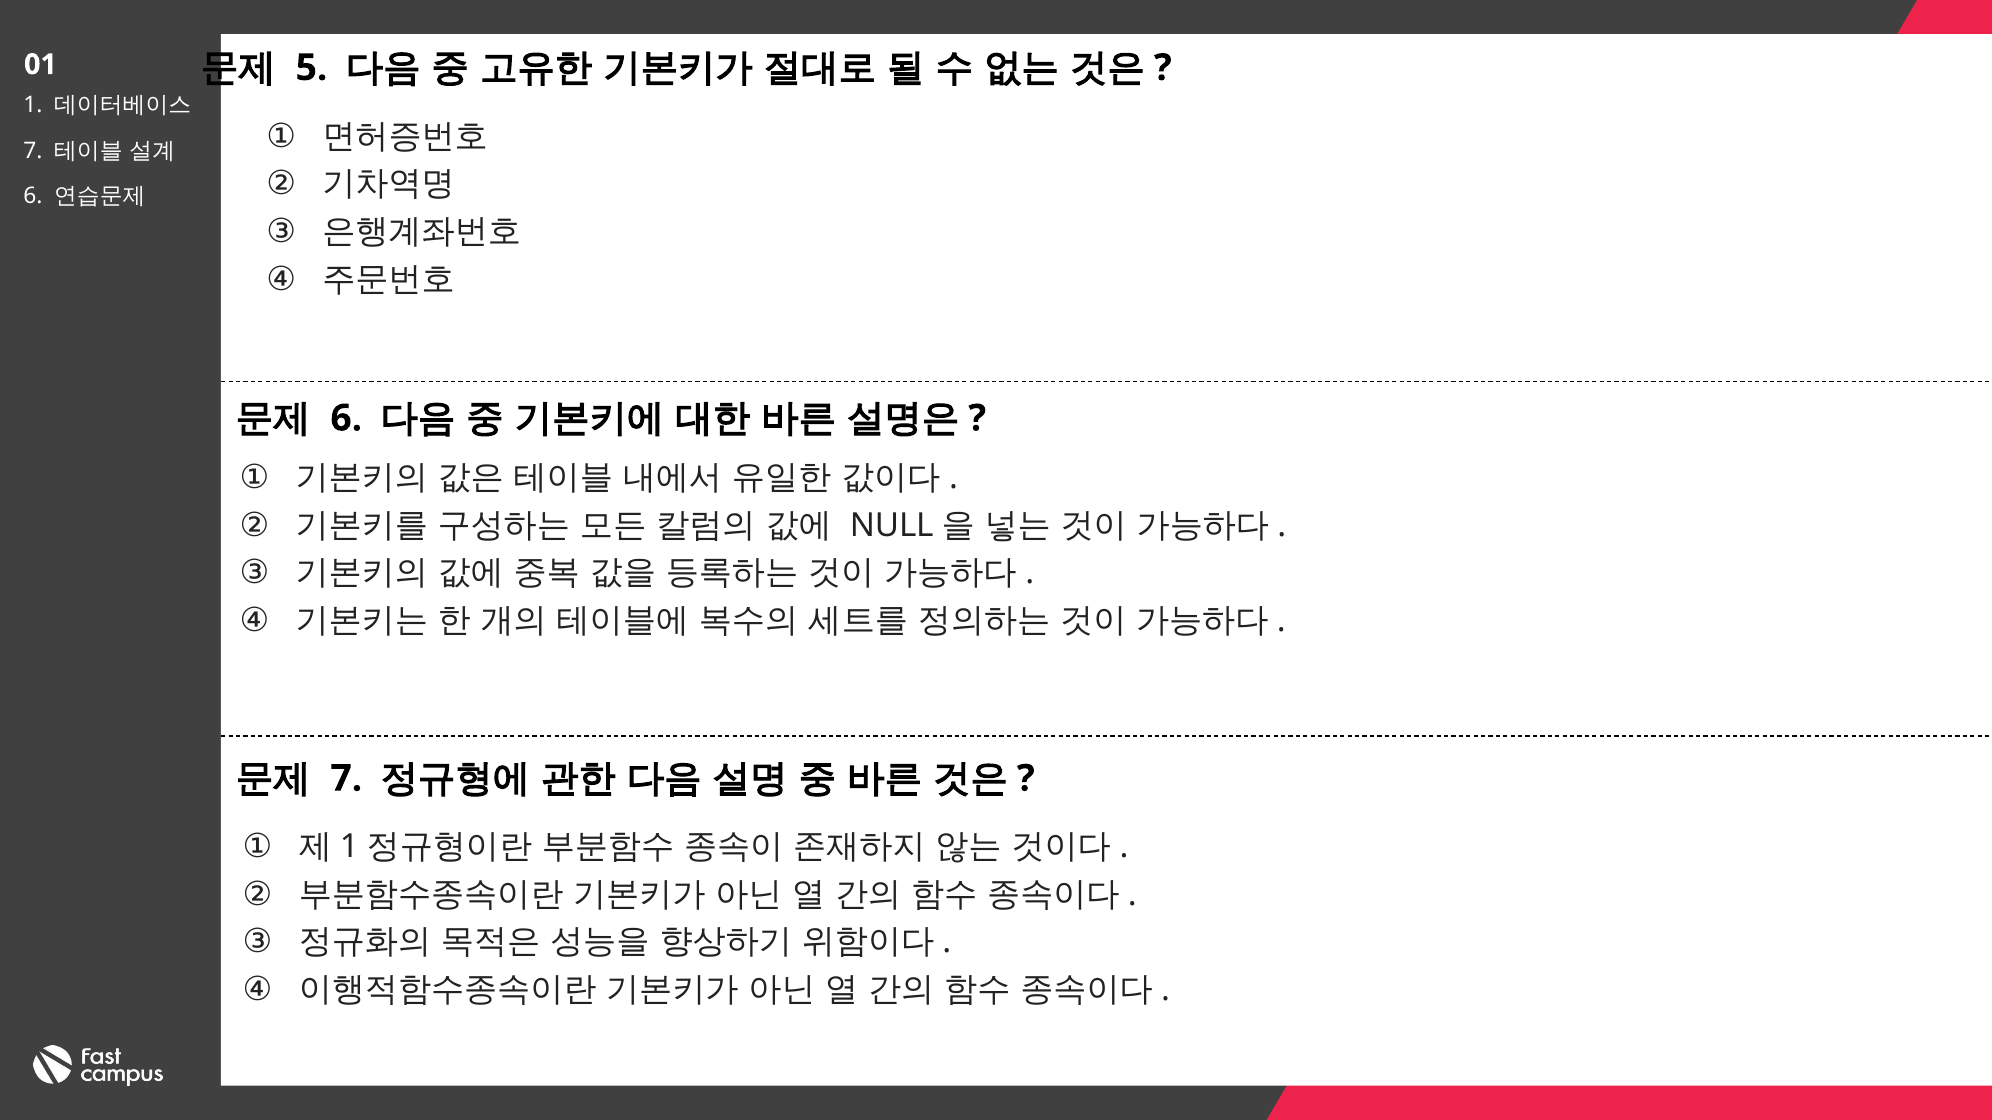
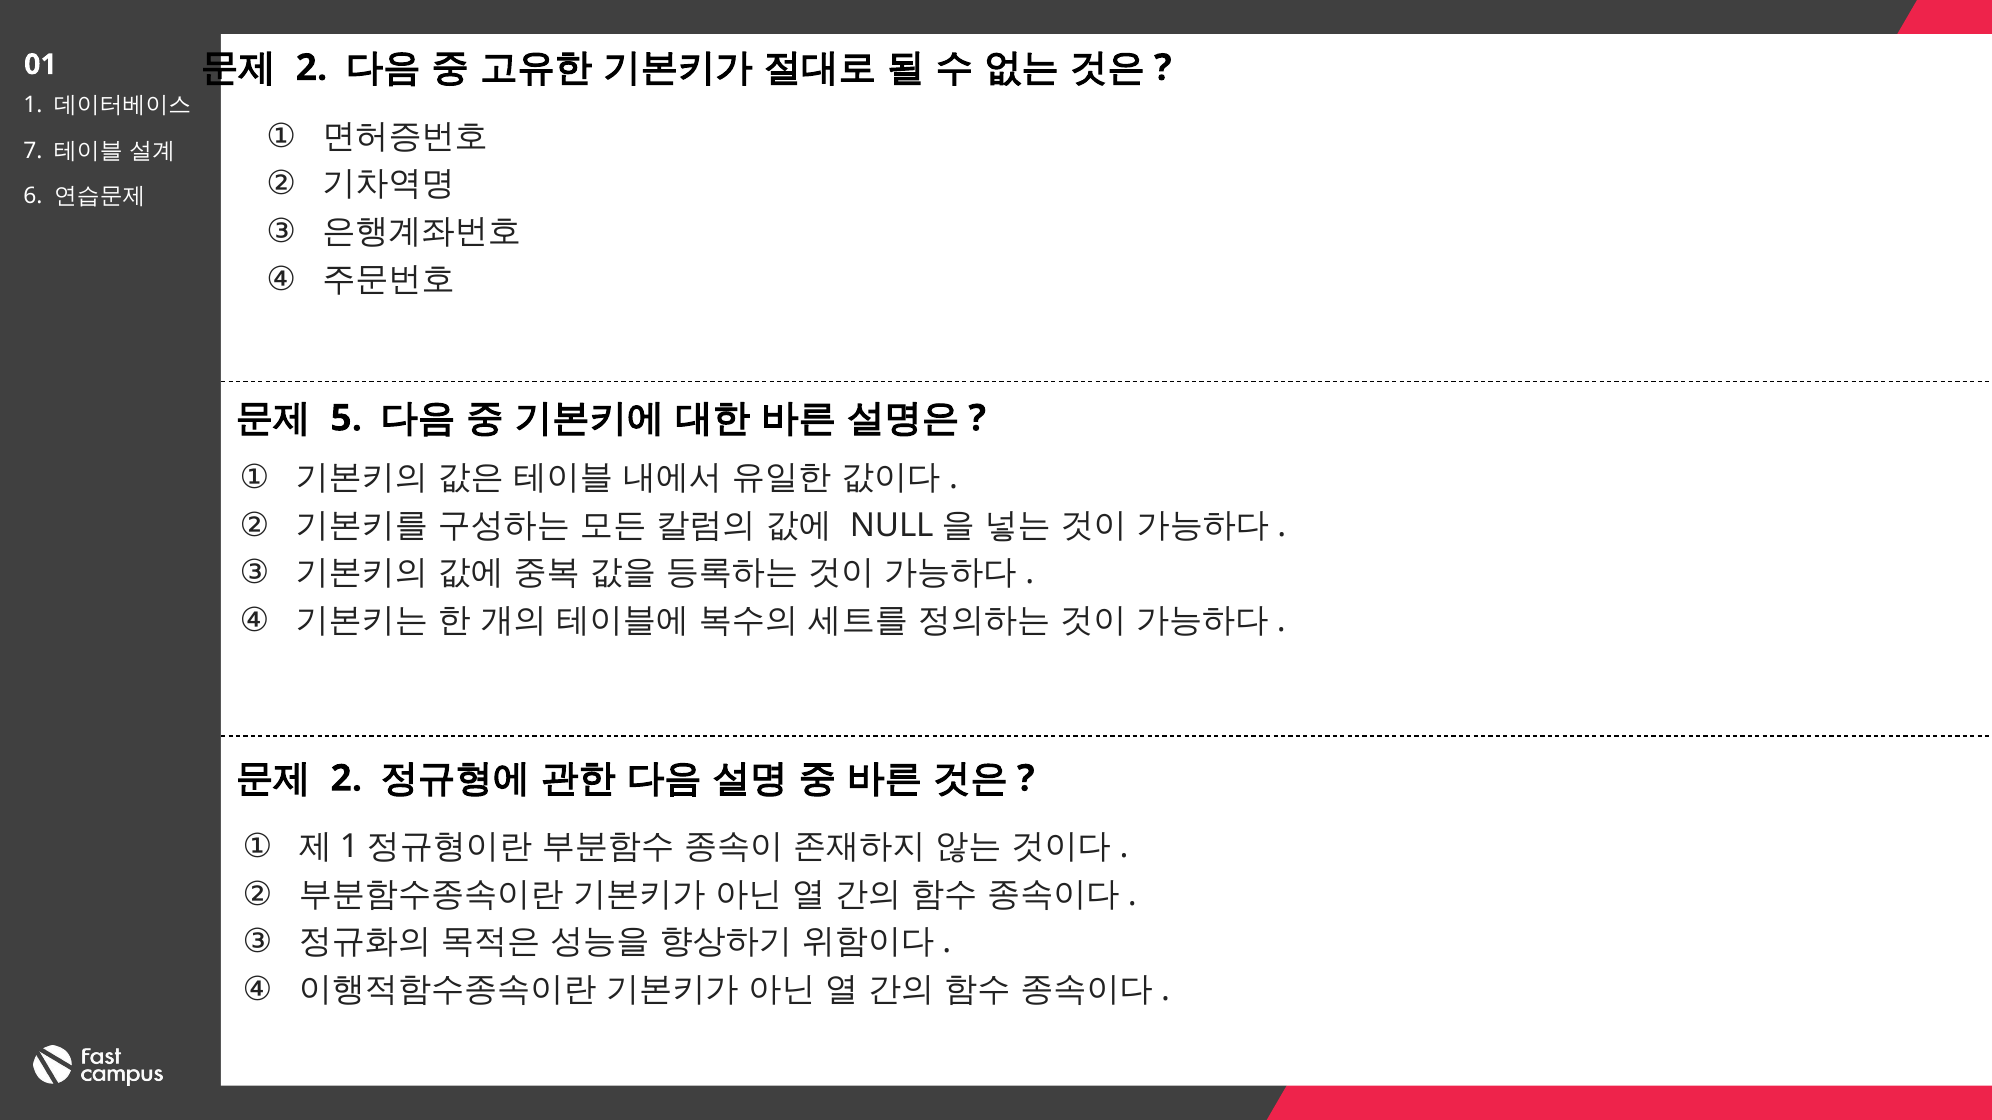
5: 5 -> 2 (312, 68)
6: 6 -> 5 (346, 418)
7: 7 -> 2 (346, 779)
